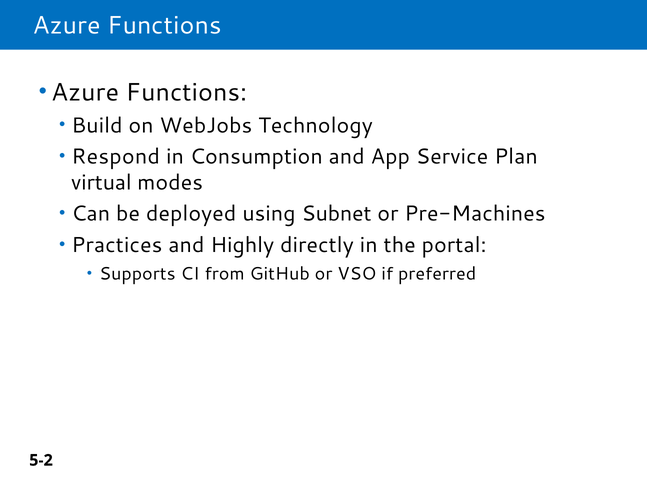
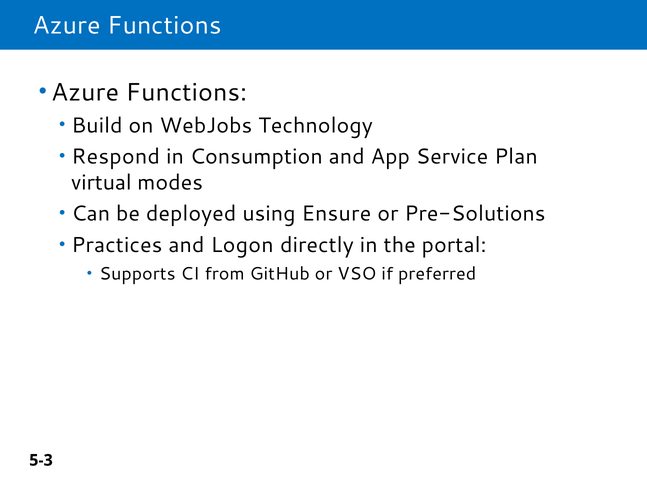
Subnet: Subnet -> Ensure (336, 214)
Pre-Machines: Pre-Machines -> Pre-Solutions (475, 214)
Highly: Highly -> Logon (242, 245)
5-2: 5-2 -> 5-3 (41, 461)
